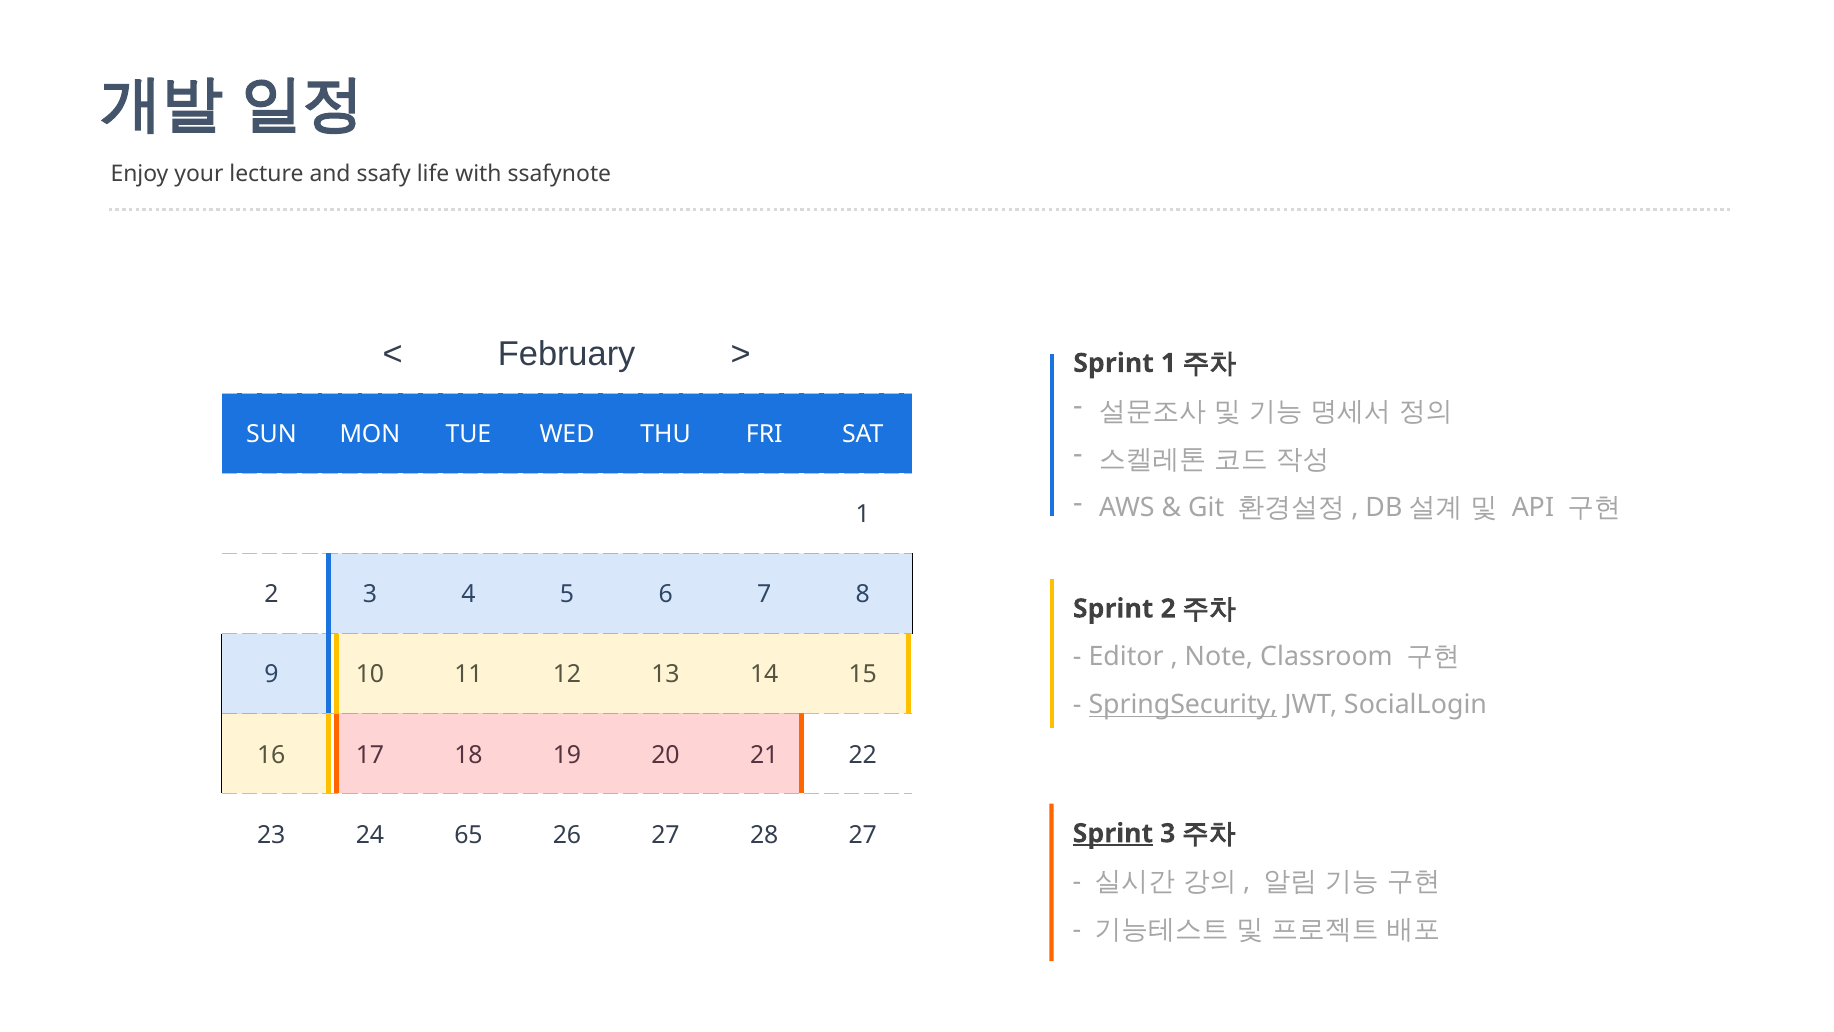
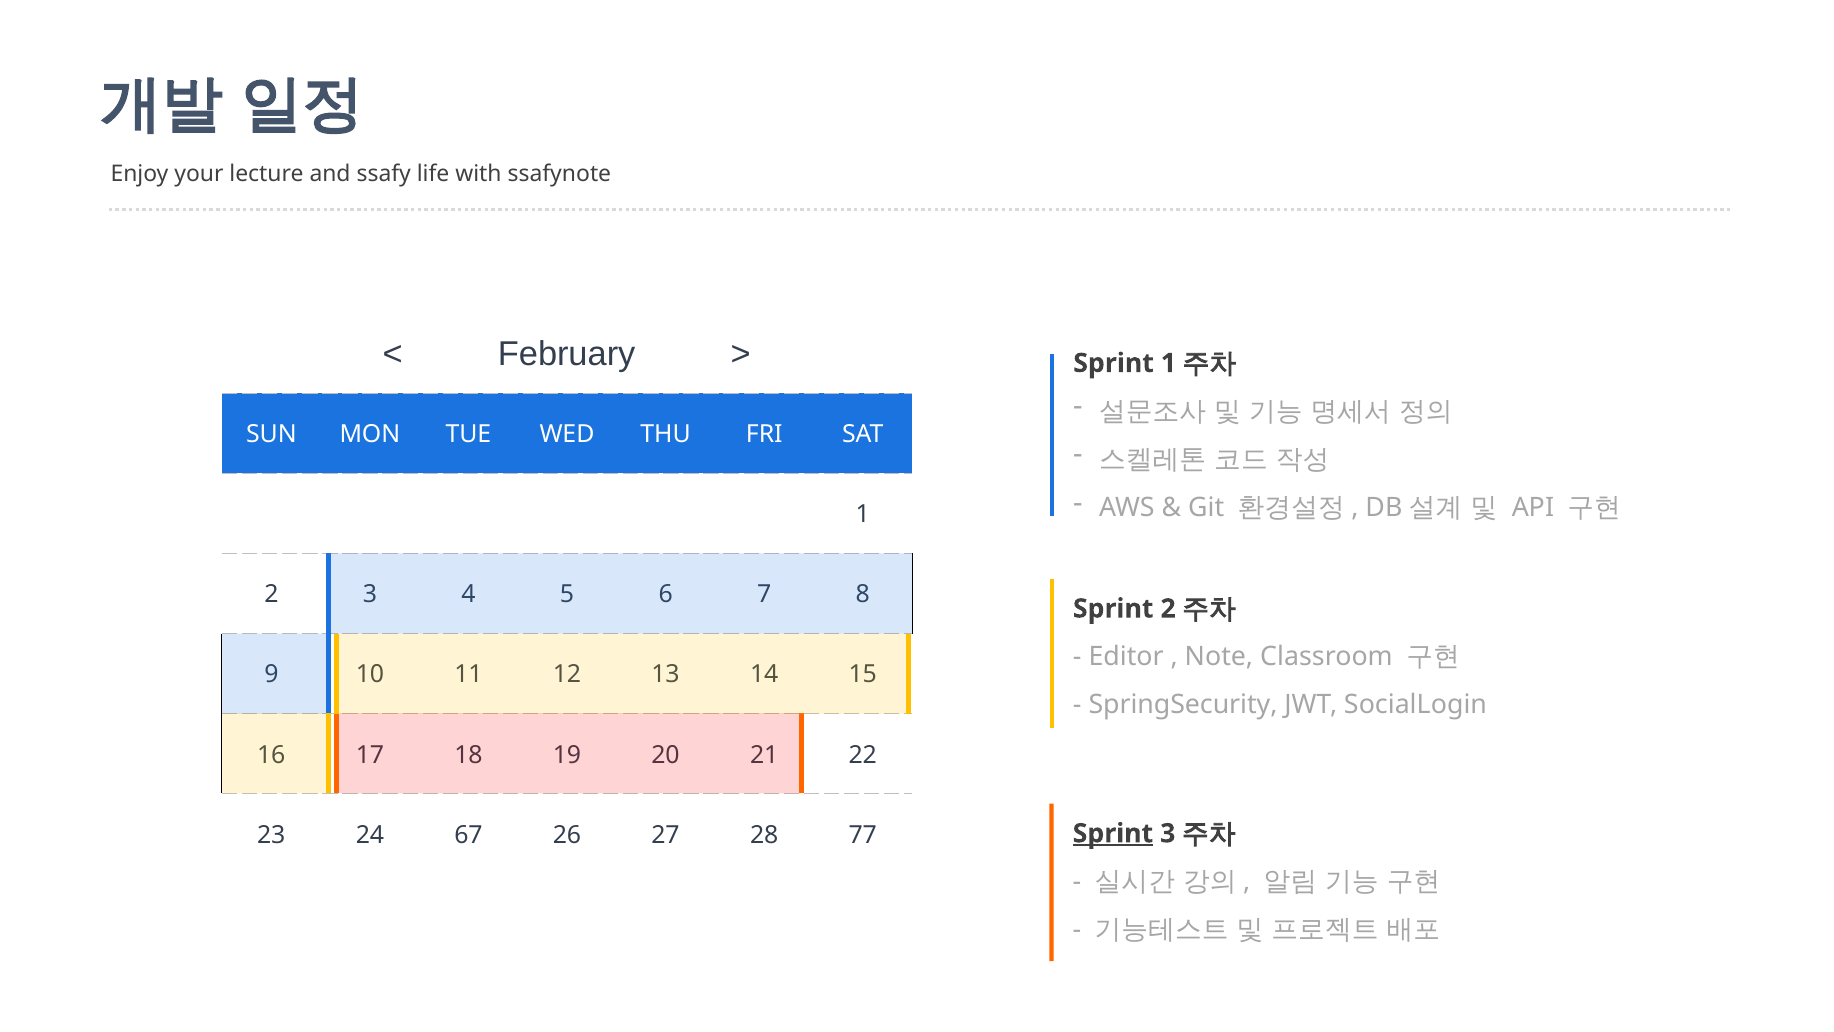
SpringSecurity underline: present -> none (1183, 705)
65: 65 -> 67 (469, 835)
28 27: 27 -> 77 (863, 835)
